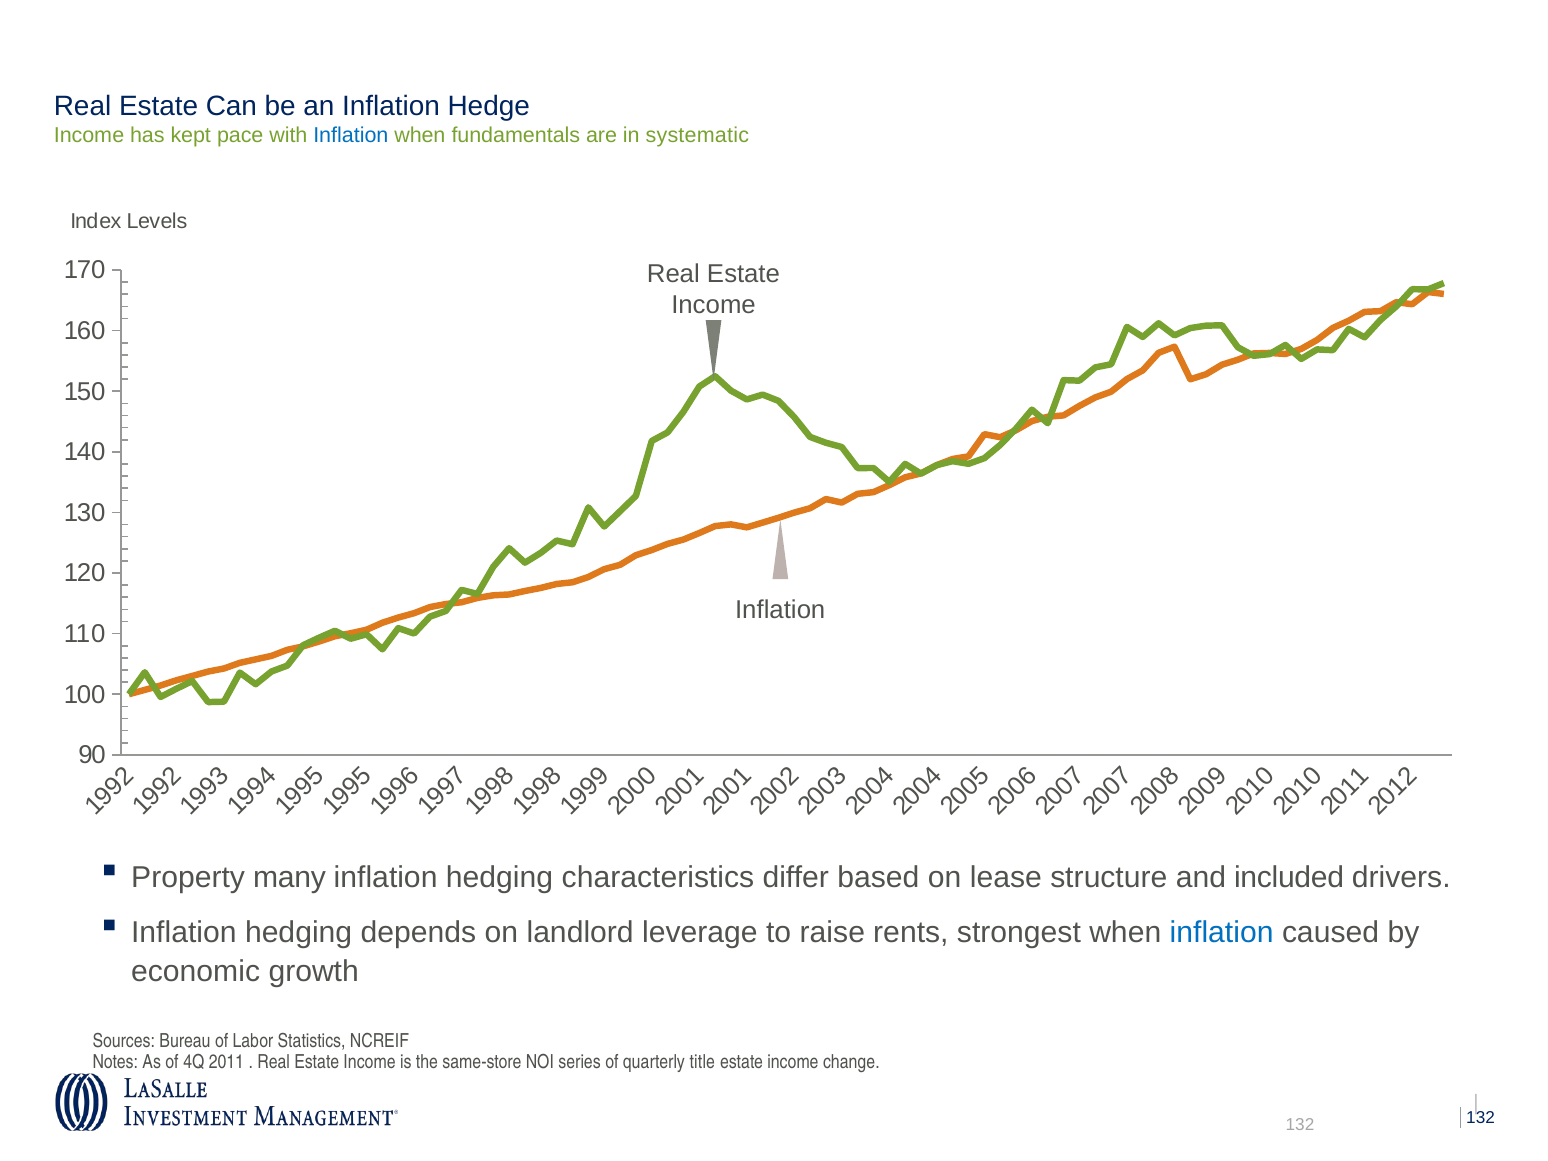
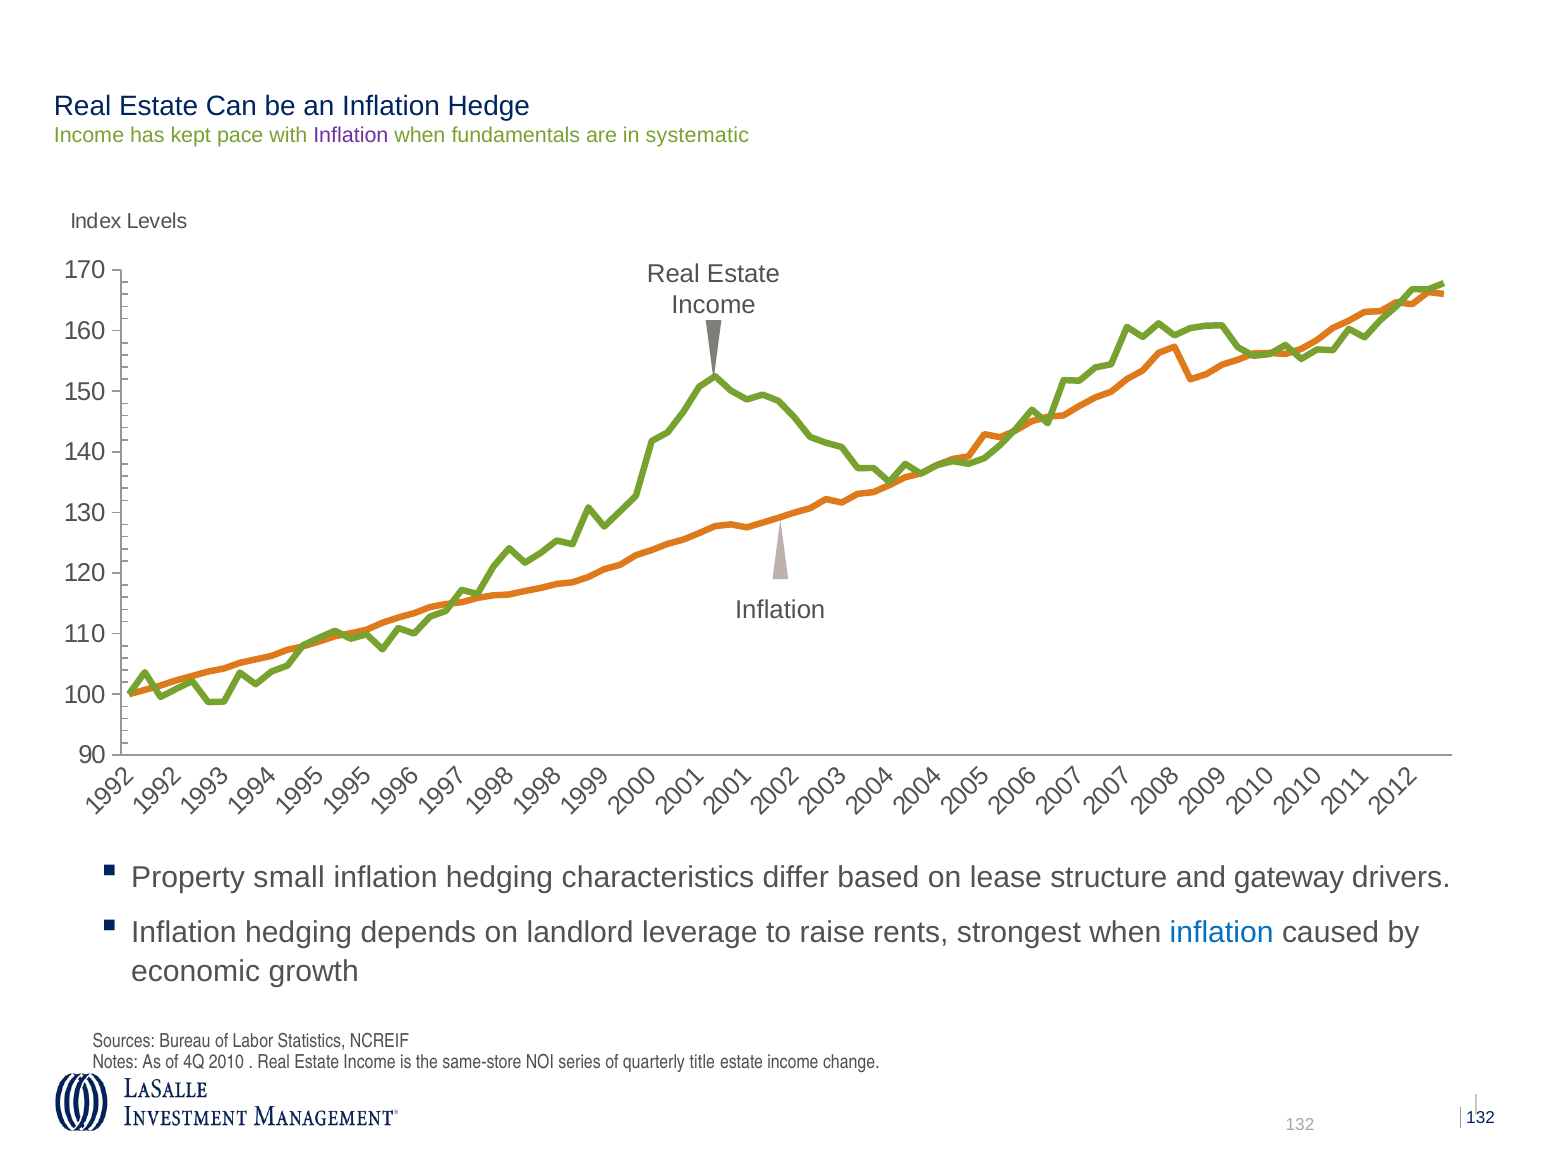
Inflation colour: blue -> purple (351, 135)
many: many -> small (289, 877)
included: included -> gateway (1289, 877)
2011: 2011 -> 2010 (226, 1062)
